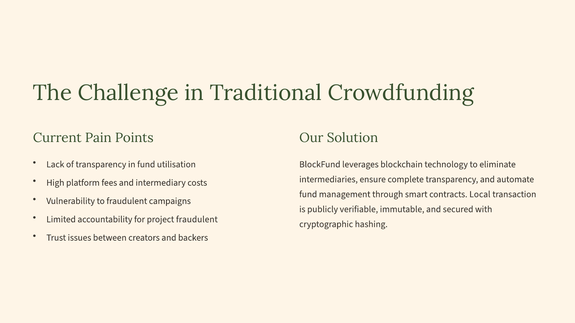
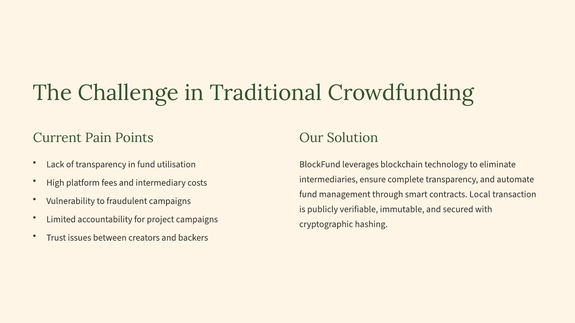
project fraudulent: fraudulent -> campaigns (197, 220)
